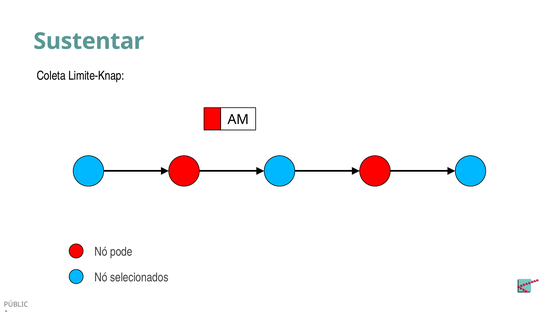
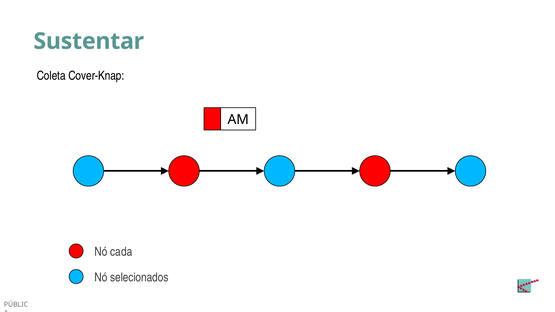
Limite-Knap: Limite-Knap -> Cover-Knap (96, 76)
pode: pode -> cada (121, 252)
